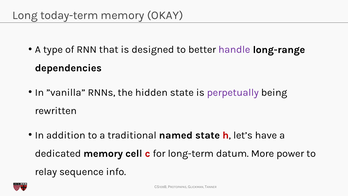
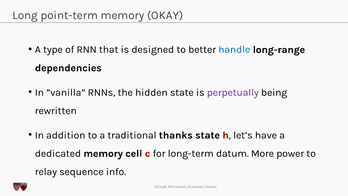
today-term: today-term -> point-term (69, 15)
handle colour: purple -> blue (234, 50)
named: named -> thanks (176, 135)
